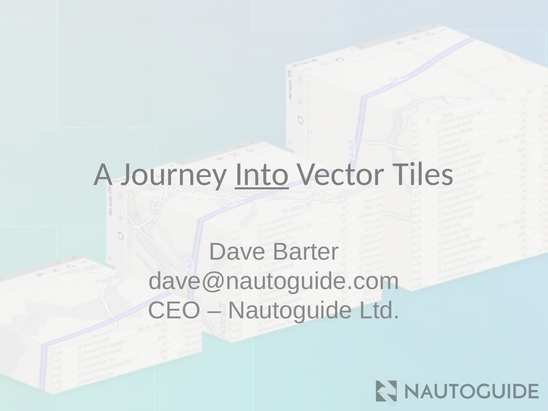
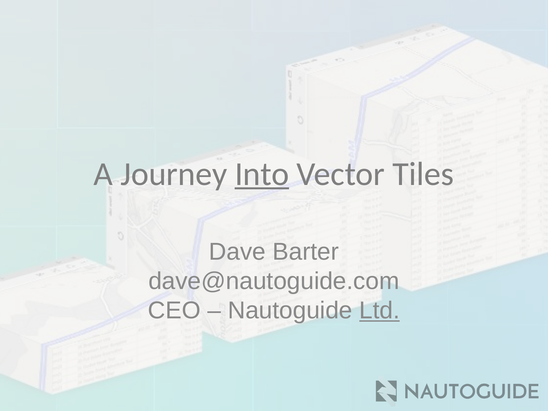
Ltd underline: none -> present (379, 310)
